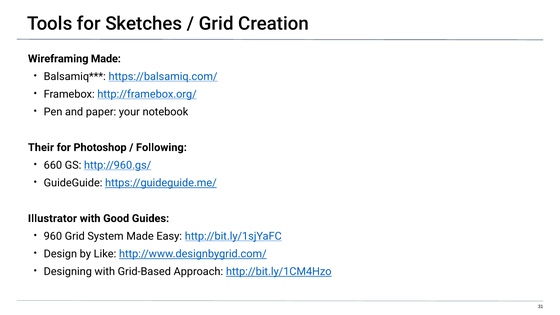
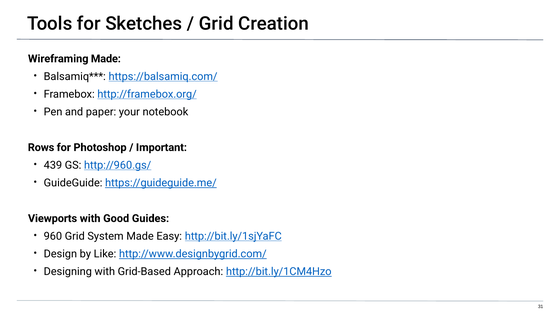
Their: Their -> Rows (41, 147)
Following: Following -> Important (161, 147)
660: 660 -> 439 (53, 165)
Illustrator: Illustrator -> Viewports (53, 218)
